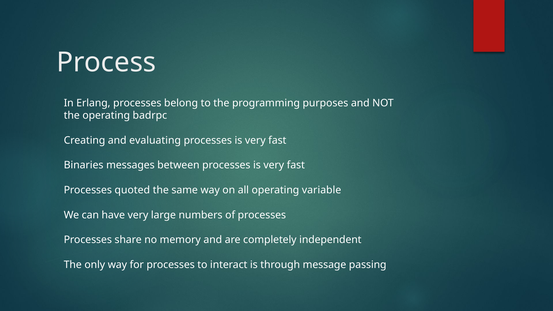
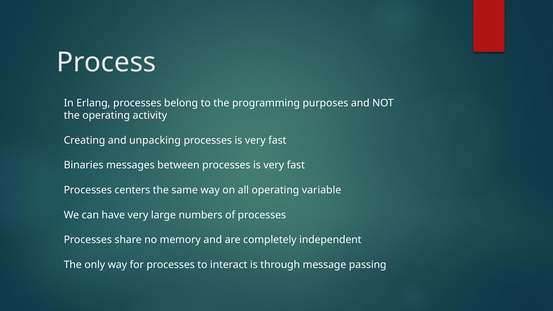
badrpc: badrpc -> activity (150, 115)
evaluating: evaluating -> unpacking (155, 140)
quoted: quoted -> centers (132, 190)
